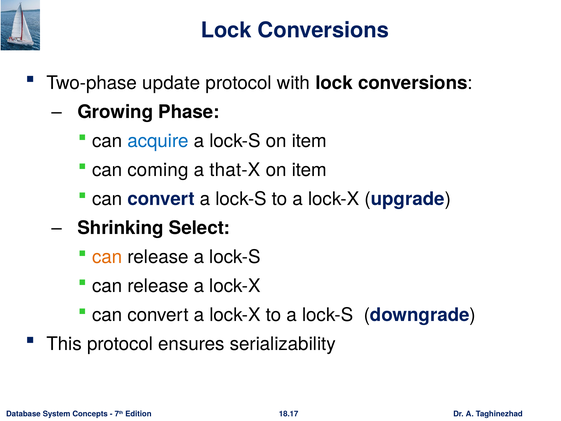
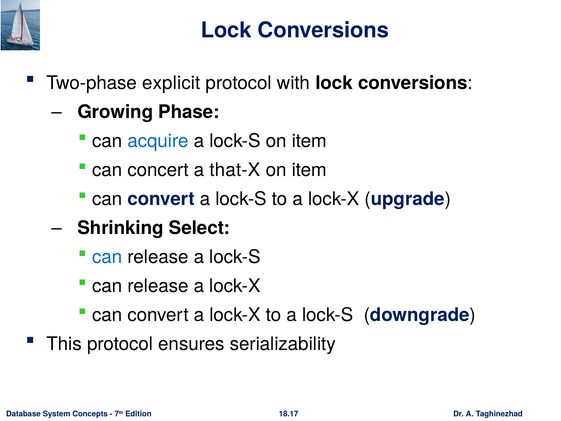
update: update -> explicit (171, 83)
coming: coming -> concert (158, 170)
can colour: orange -> blue (107, 257)
